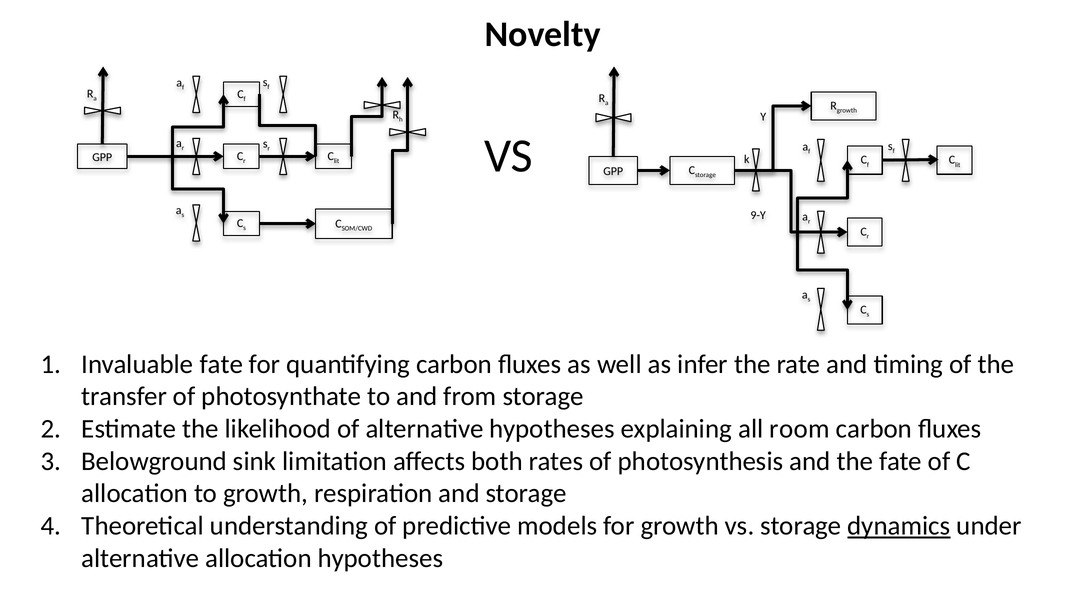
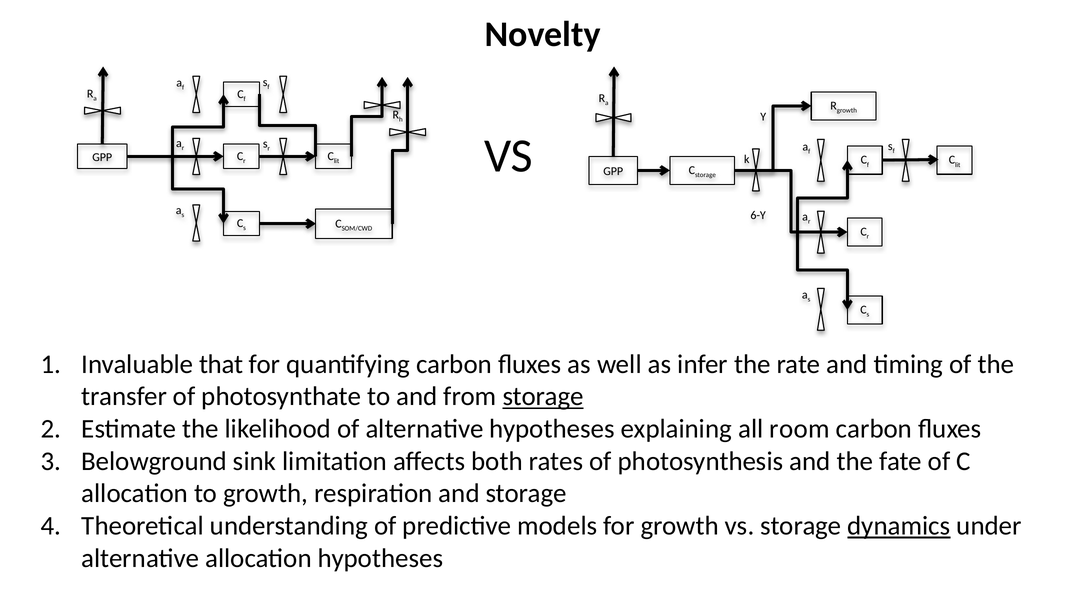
9-Y: 9-Y -> 6-Y (758, 215)
Invaluable fate: fate -> that (221, 364)
storage underline: none -> present (543, 396)
